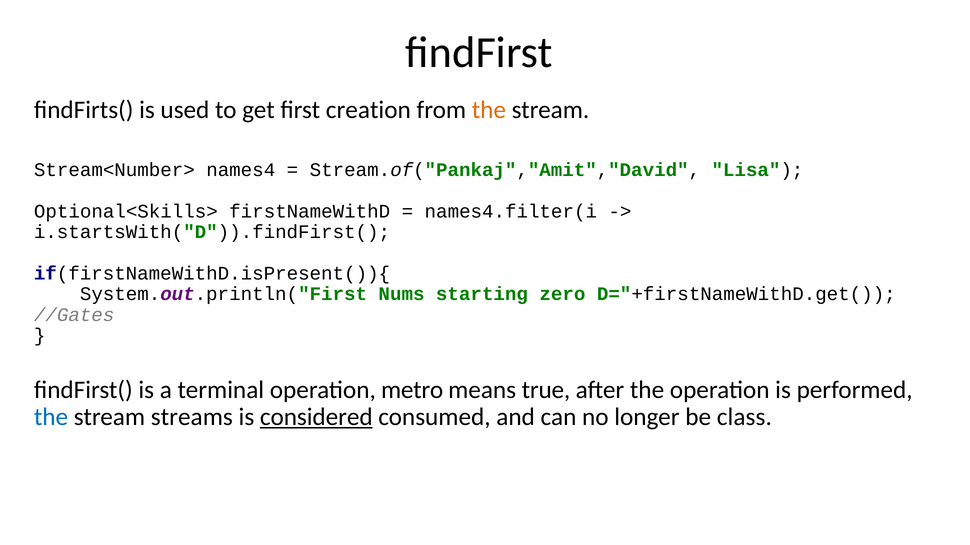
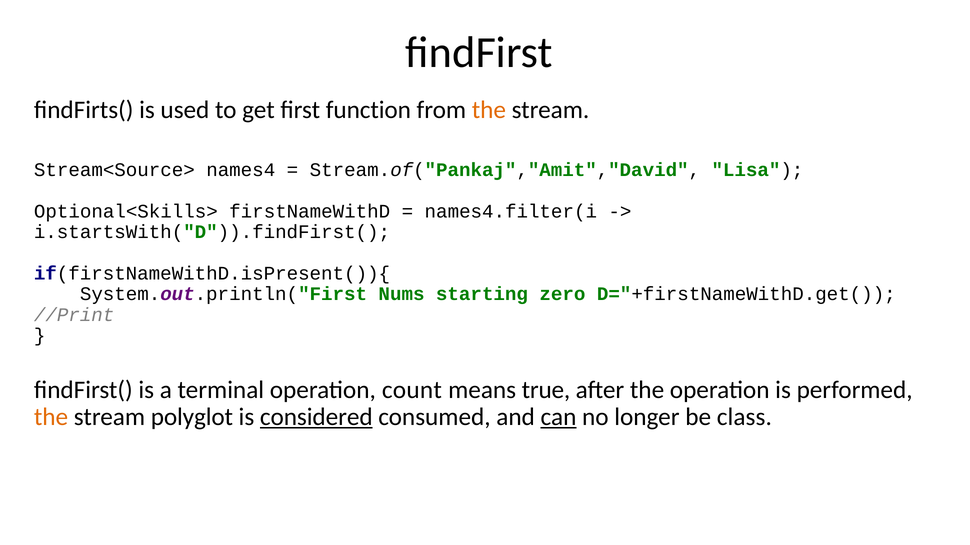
creation: creation -> function (368, 110)
Stream<Number>: Stream<Number> -> Stream<Source> (114, 170)
//Gates: //Gates -> //Print (74, 315)
metro: metro -> count (412, 390)
the colour: blue -> orange (51, 418)
streams: streams -> polyglot (192, 418)
can underline: none -> present (558, 418)
